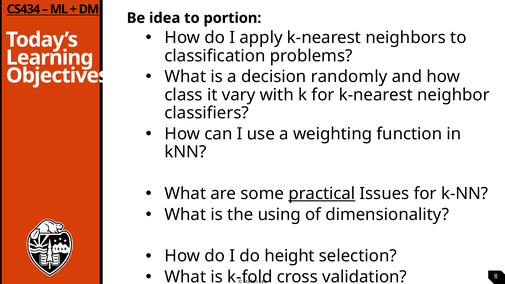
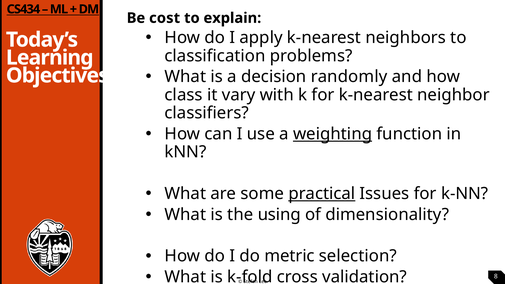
idea: idea -> cost (165, 18)
portion: portion -> explain (232, 18)
weighting underline: none -> present (333, 134)
height: height -> metric (290, 256)
